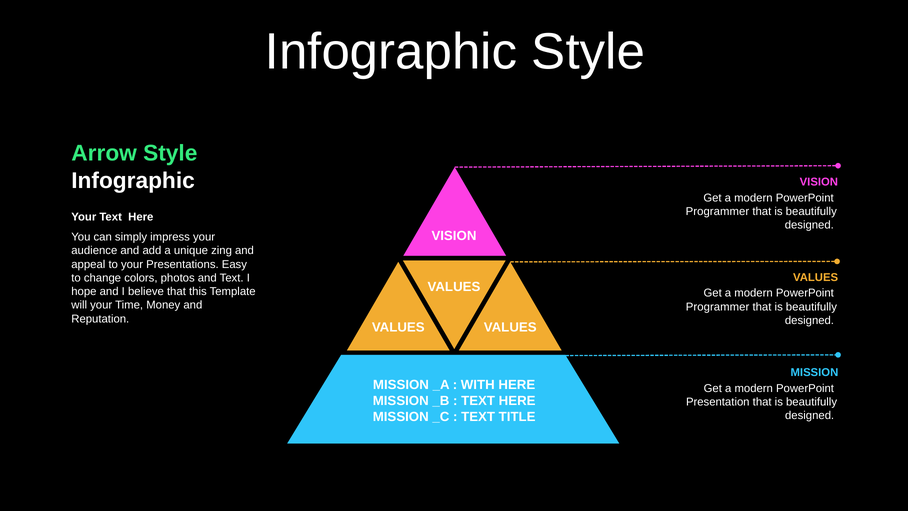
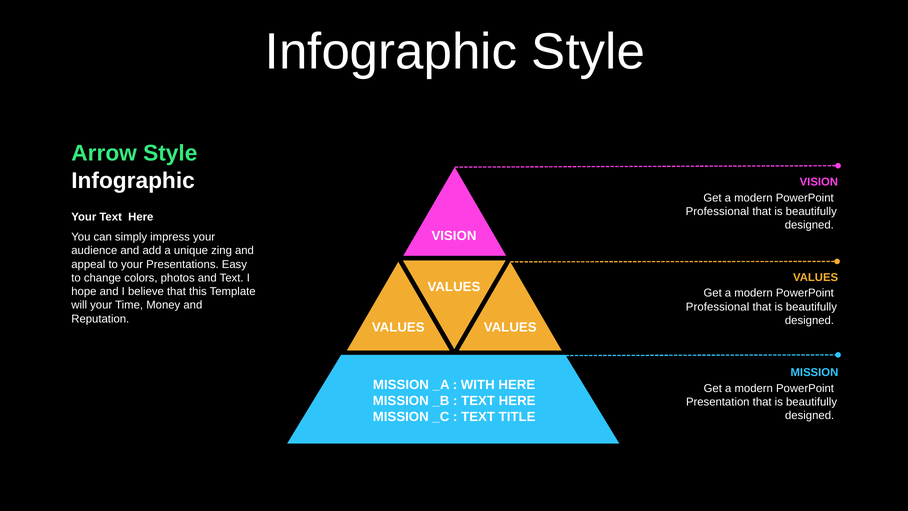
Programmer: Programmer -> Professional (717, 212)
Programmer: Programmer -> Professional (718, 307)
